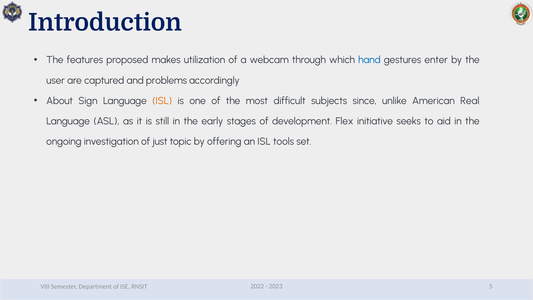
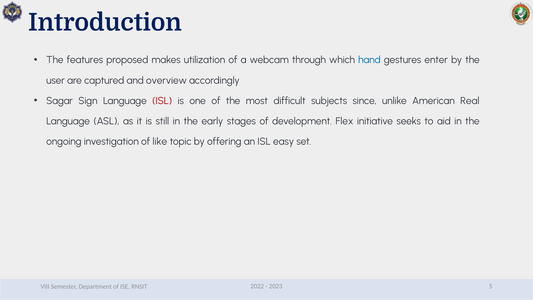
problems: problems -> overview (166, 80)
About: About -> Sagar (60, 101)
ISL colour: orange -> red (162, 101)
just: just -> like (160, 141)
tools: tools -> easy (284, 141)
